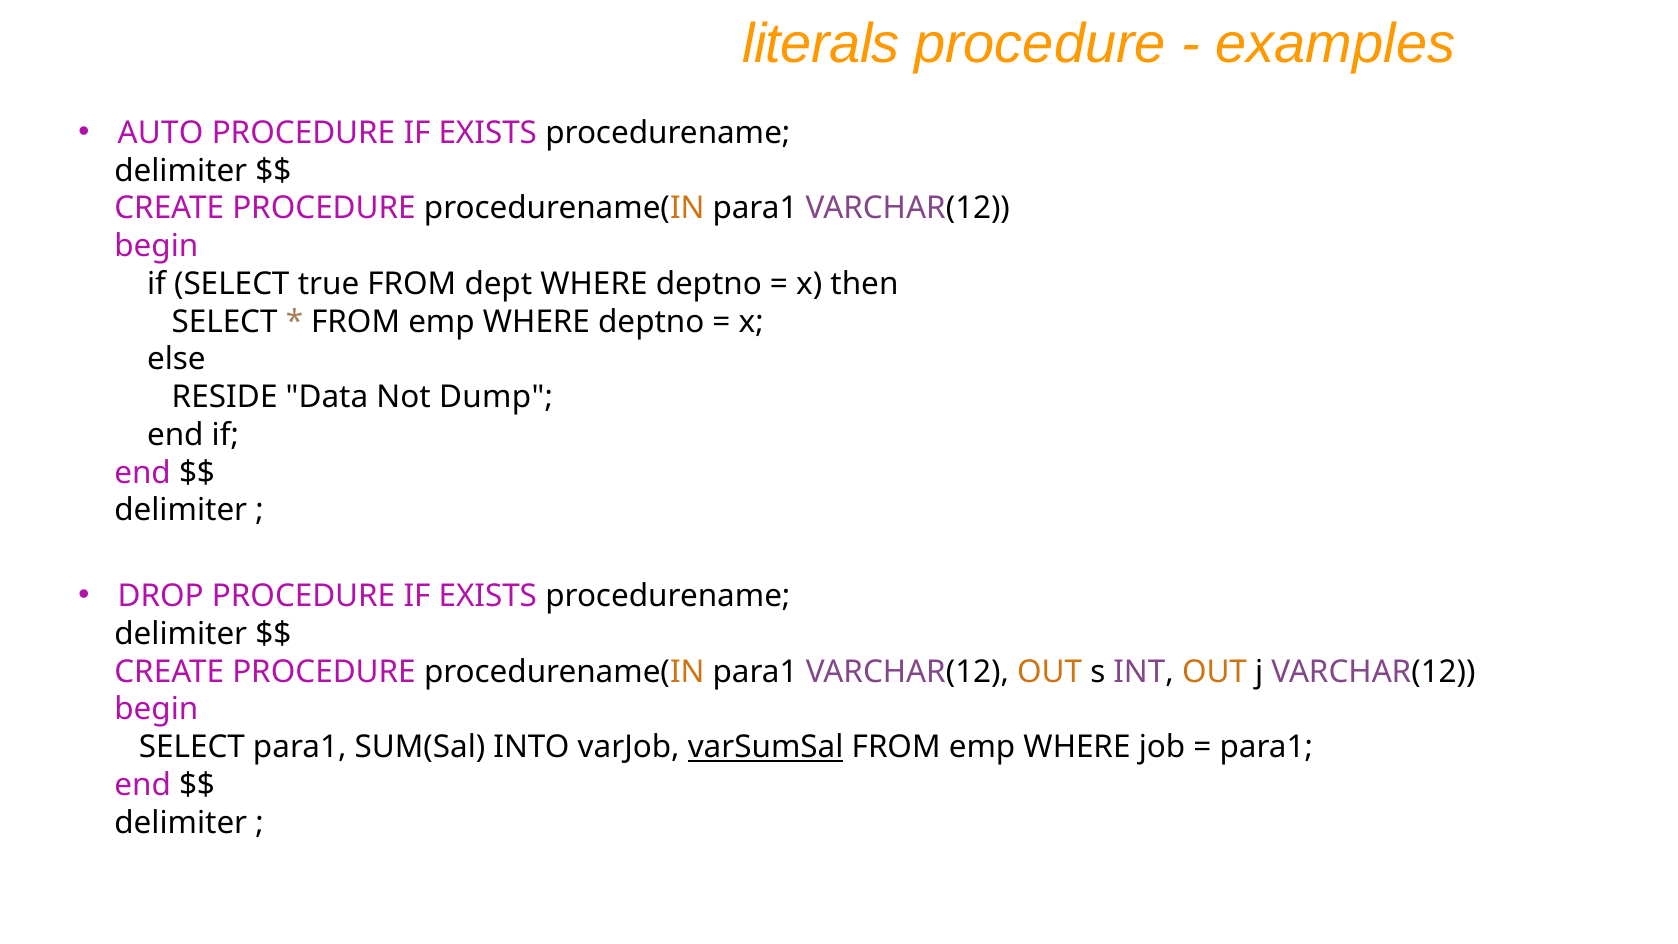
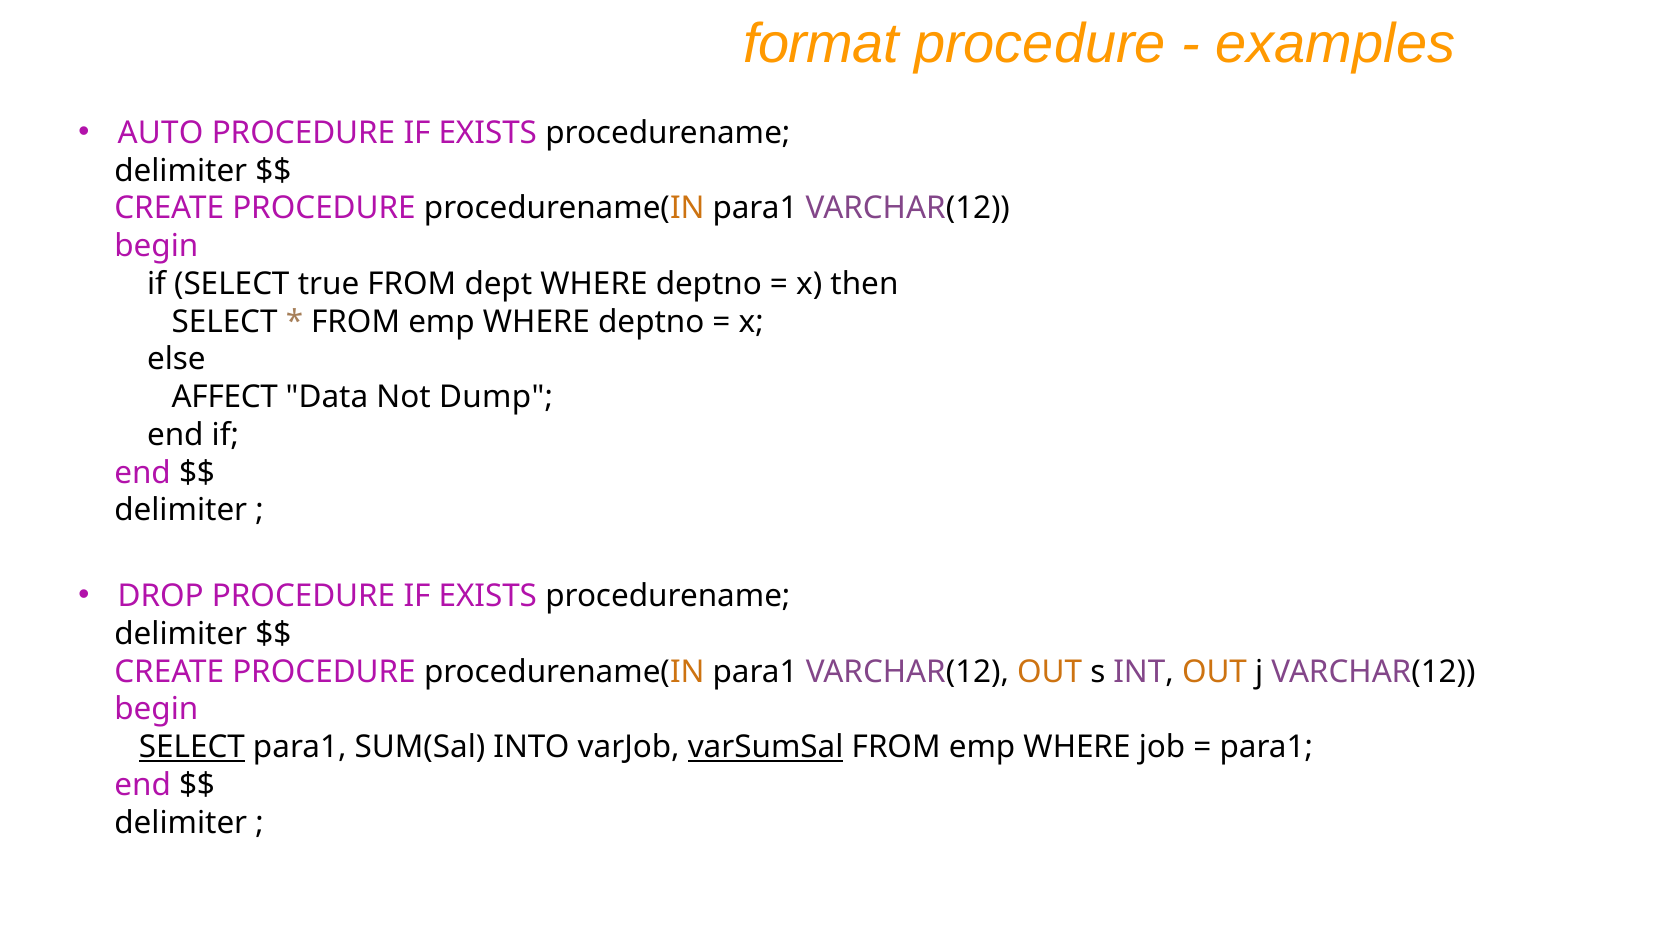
literals: literals -> format (821, 44)
RESIDE: RESIDE -> AFFECT (225, 397)
SELECT underline: none -> present (192, 747)
